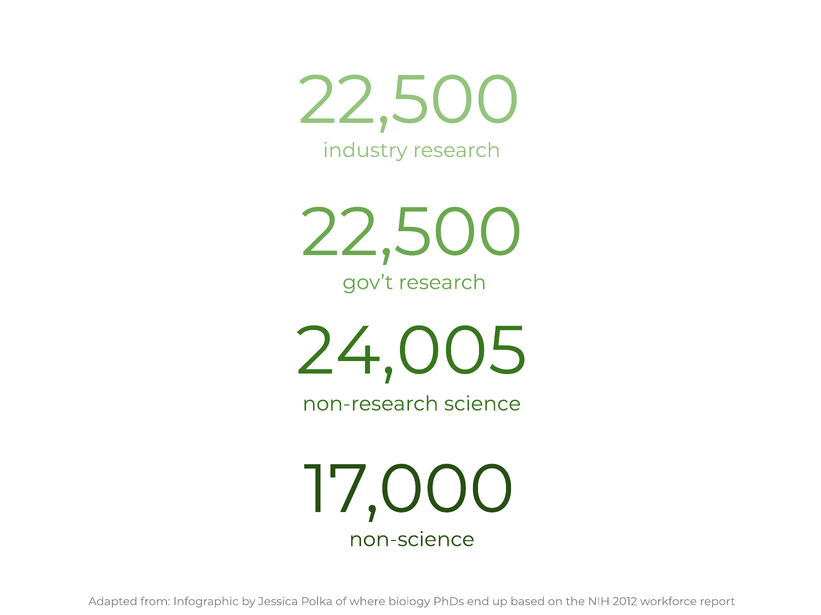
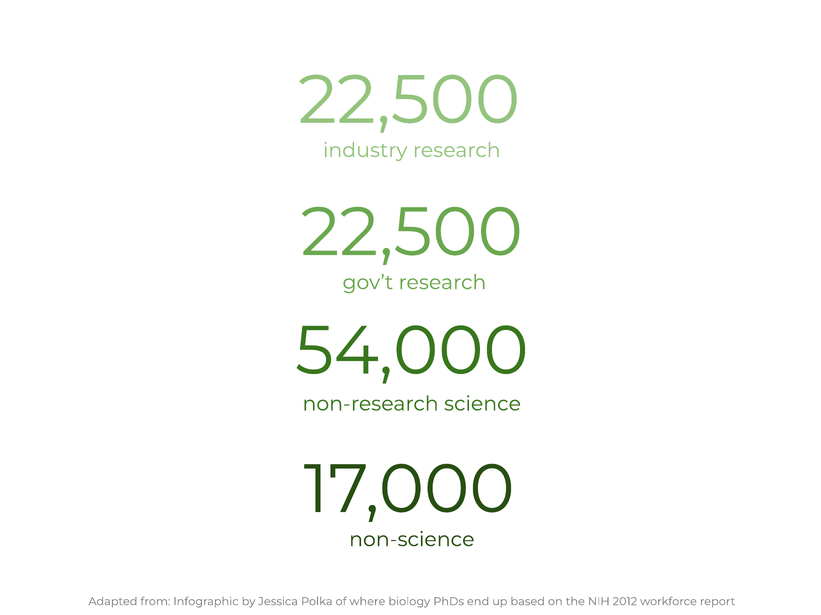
24,005: 24,005 -> 54,000 (412, 351)
